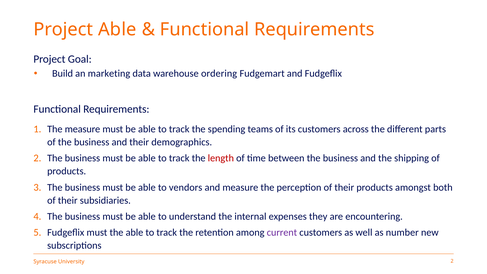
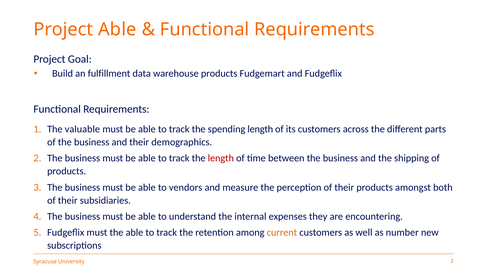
marketing: marketing -> fulfillment (109, 74)
warehouse ordering: ordering -> products (219, 74)
The measure: measure -> valuable (82, 129)
spending teams: teams -> length (260, 129)
current colour: purple -> orange (282, 232)
